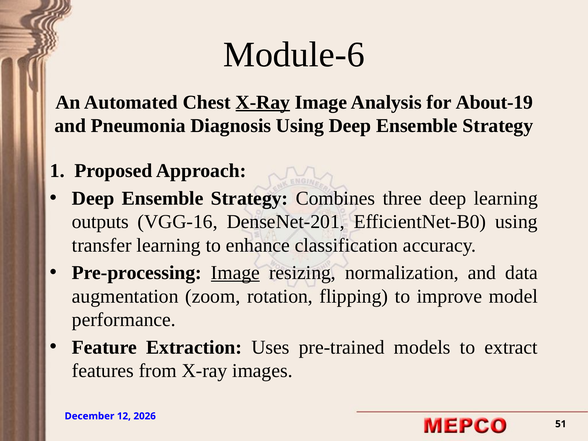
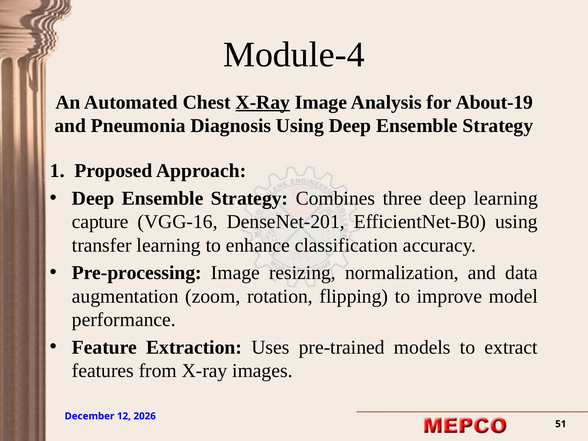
Module-6: Module-6 -> Module-4 (294, 55)
outputs: outputs -> capture (100, 222)
Image underline: present -> none (235, 273)
